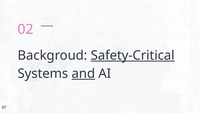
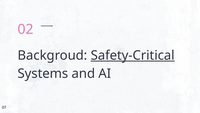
and underline: present -> none (83, 73)
